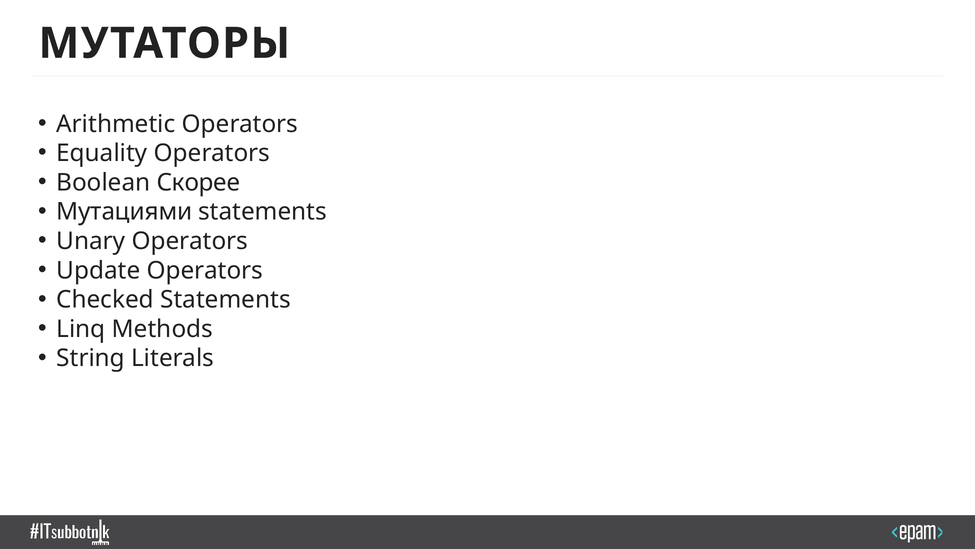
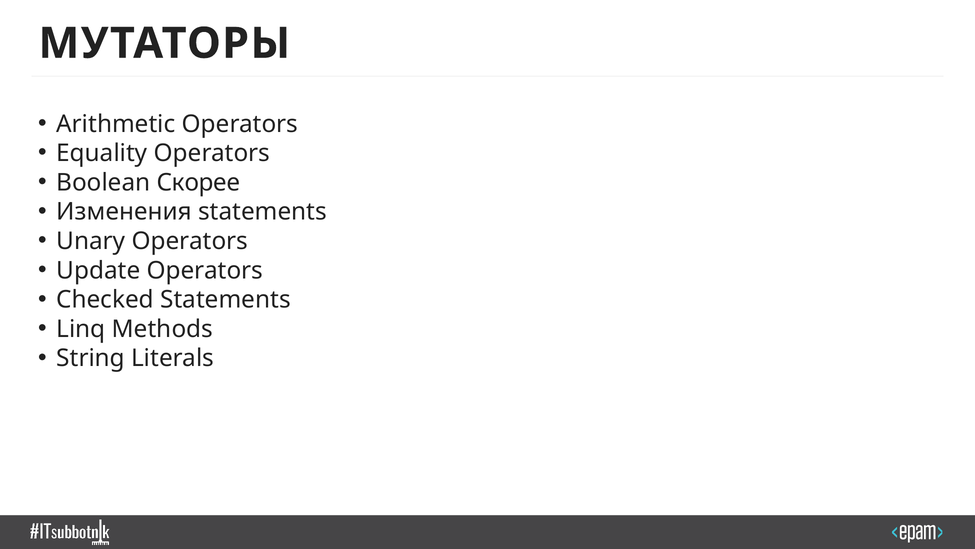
Мутациями: Мутациями -> Изменения (124, 212)
